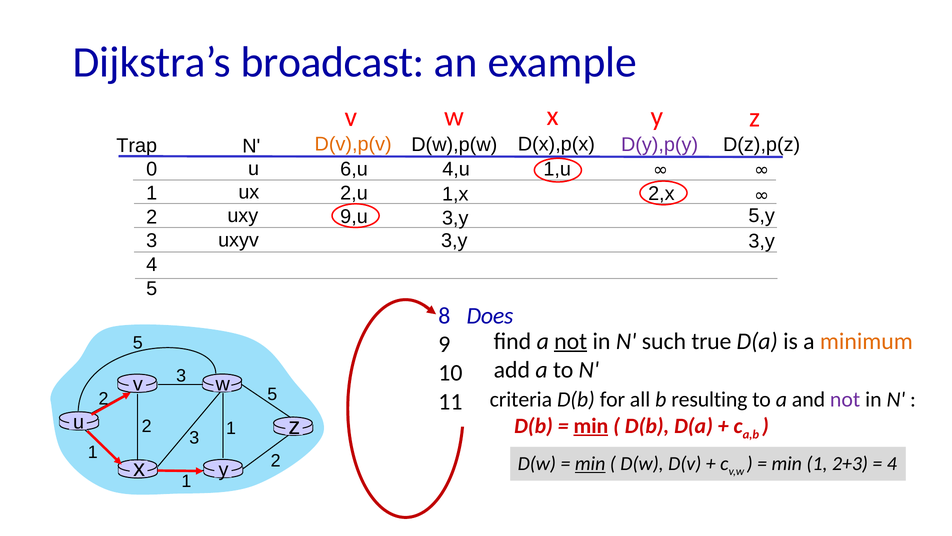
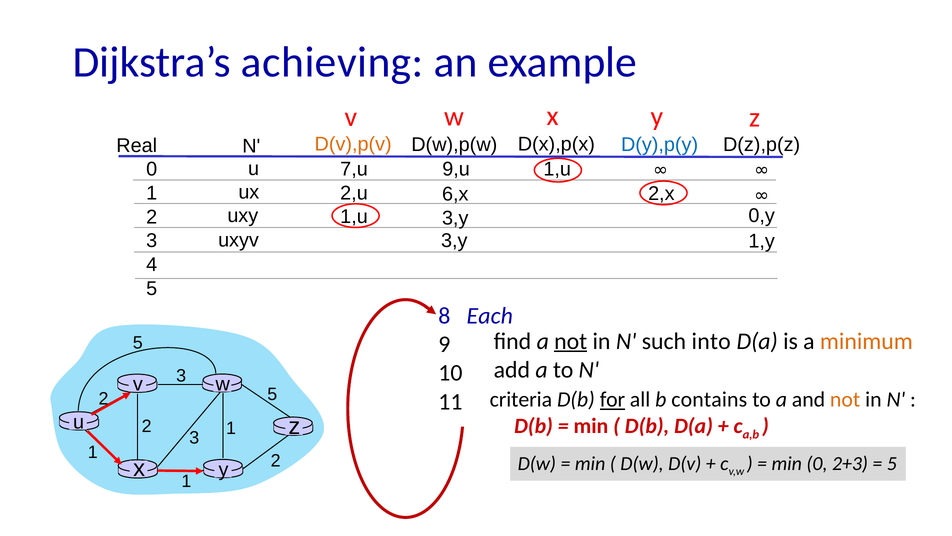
broadcast: broadcast -> achieving (332, 62)
Trap: Trap -> Real (137, 145)
D(y),p(y colour: purple -> blue (660, 145)
4,u: 4,u -> 9,u (456, 169)
6,u: 6,u -> 7,u (354, 169)
1,x: 1,x -> 6,x (455, 194)
5,y: 5,y -> 0,y (762, 216)
9,u: 9,u -> 1,u (354, 217)
uxyv 3,y: 3,y -> 1,y (762, 241)
Does: Does -> Each (490, 316)
true: true -> into (711, 341)
for underline: none -> present (612, 399)
resulting: resulting -> contains (709, 399)
not colour: purple -> orange (845, 399)
min underline: present -> none (591, 426)
min underline: present -> none (590, 463)
min 1: 1 -> 0 (817, 463)
4: 4 -> 5 (892, 463)
